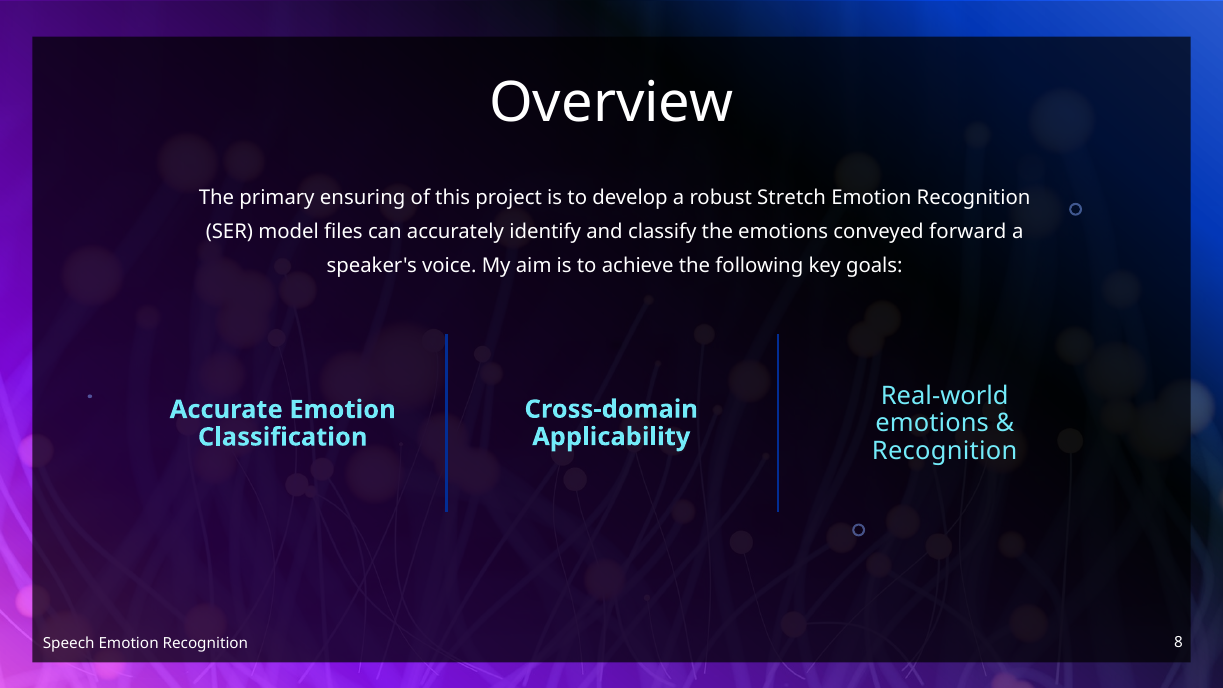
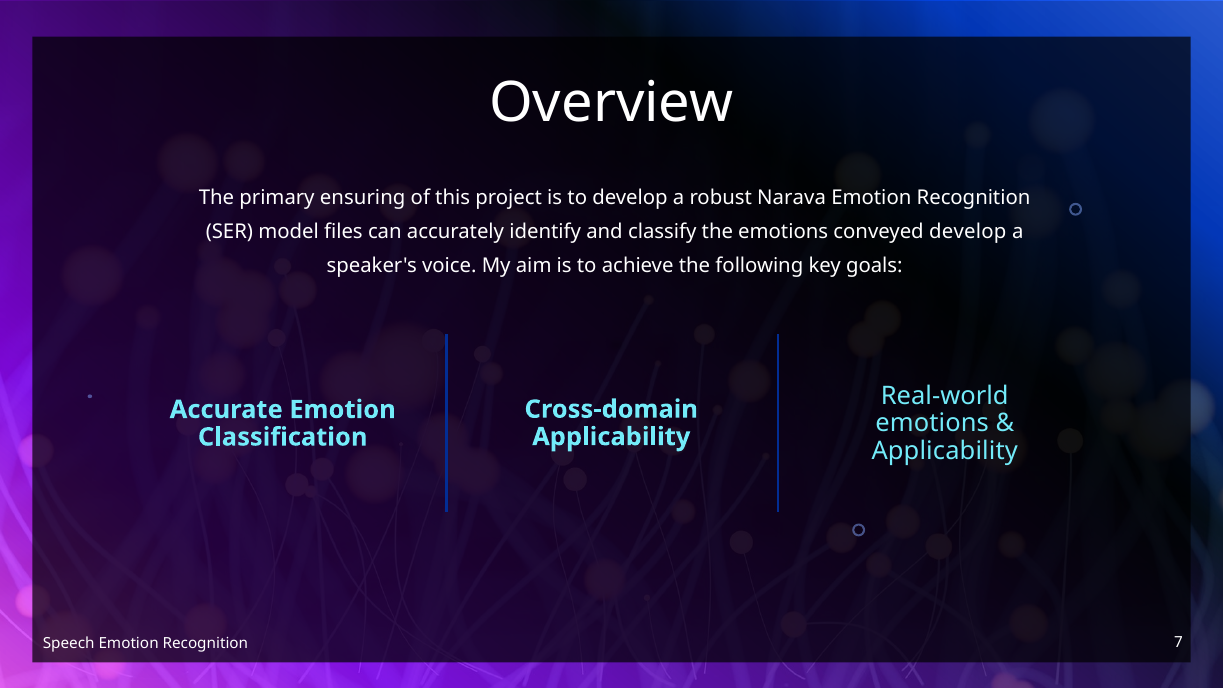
Stretch: Stretch -> Narava (792, 198)
conveyed forward: forward -> develop (968, 232)
Recognition: Recognition -> Applicability (945, 451)
8: 8 -> 7 (1179, 643)
